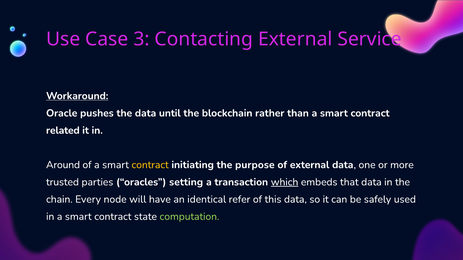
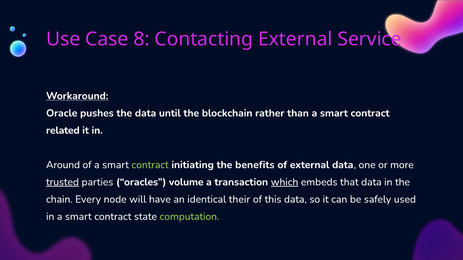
3: 3 -> 8 (141, 39)
contract colour: yellow -> light green (150, 165)
purpose: purpose -> benefits (255, 165)
trusted underline: none -> present (63, 182)
setting: setting -> volume (186, 182)
refer: refer -> their (239, 200)
